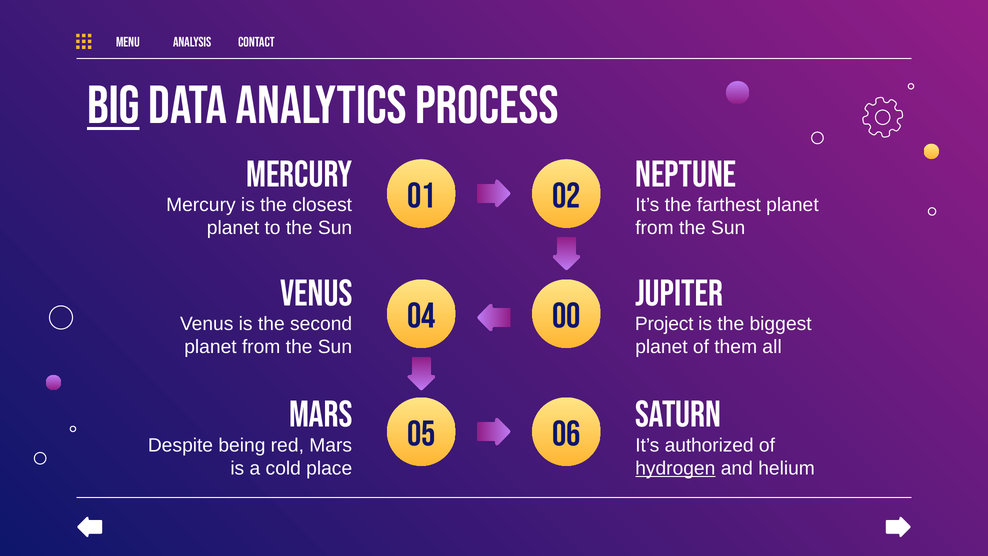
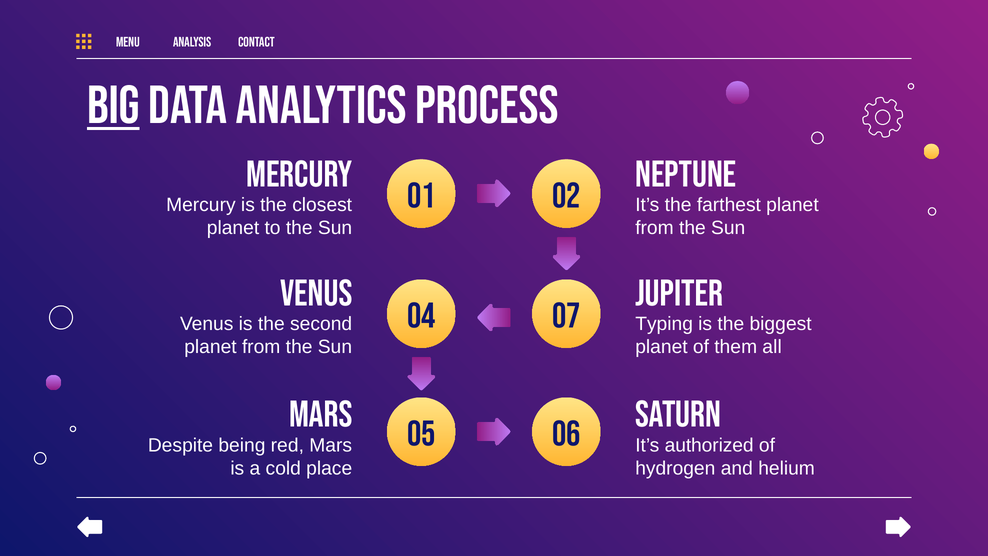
00: 00 -> 07 (566, 316)
Project: Project -> Typing (664, 324)
hydrogen underline: present -> none (675, 468)
